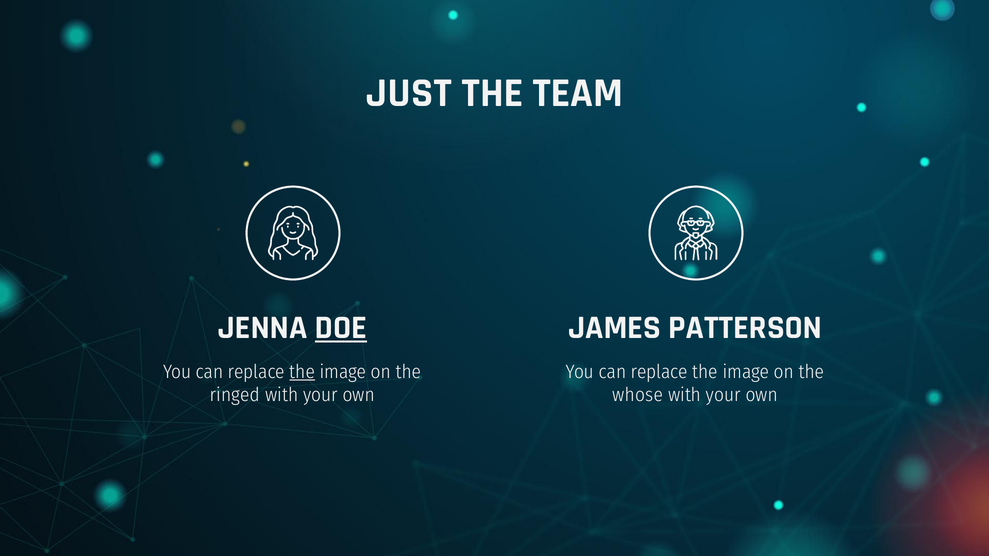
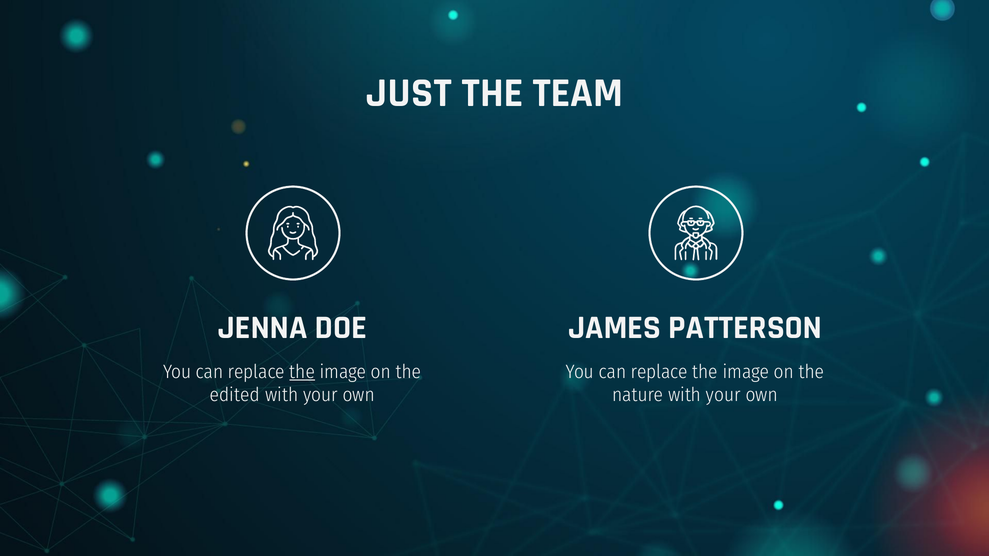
DOE underline: present -> none (341, 327)
ringed: ringed -> edited (235, 395)
whose: whose -> nature (638, 395)
